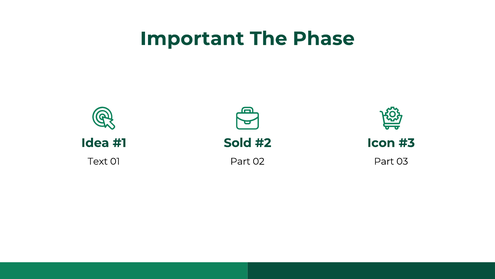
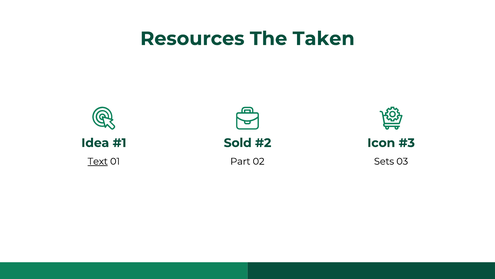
Important: Important -> Resources (192, 39)
Phase: Phase -> Taken (324, 39)
Text underline: none -> present (98, 161)
Part: Part -> Sets (384, 161)
